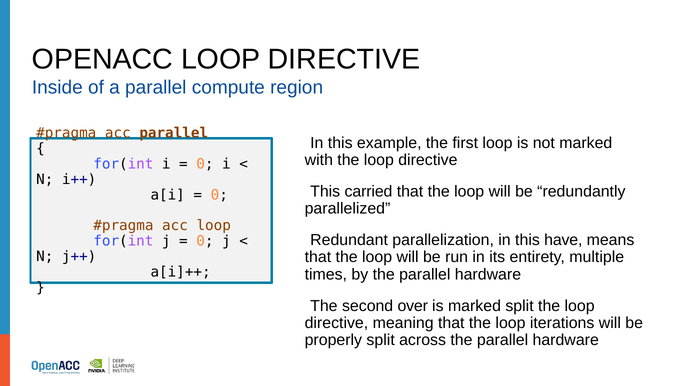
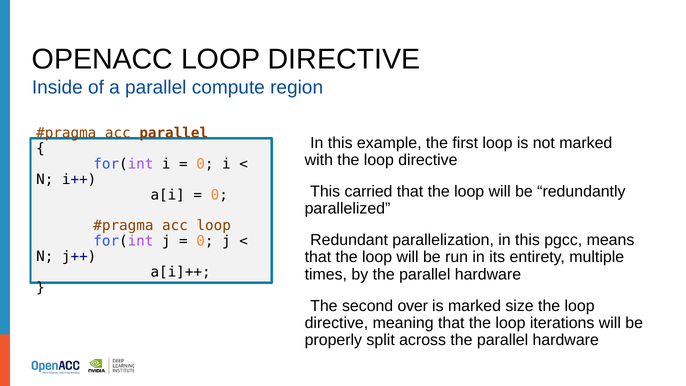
have: have -> pgcc (563, 240)
marked split: split -> size (520, 306)
